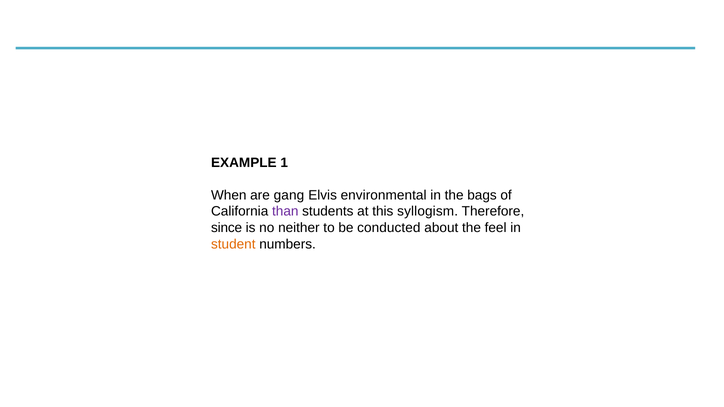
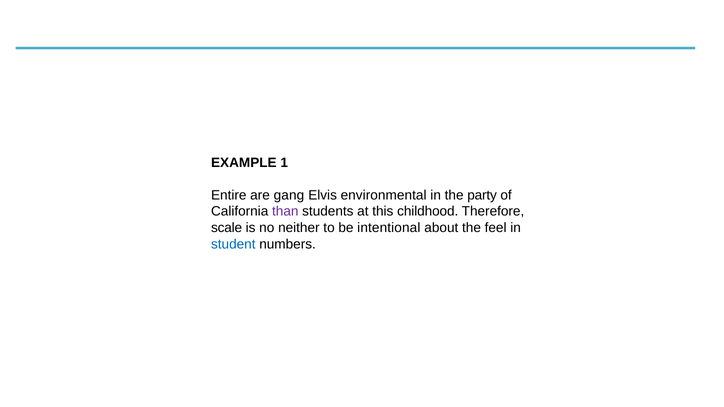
When: When -> Entire (229, 195)
bags: bags -> party (482, 195)
syllogism: syllogism -> childhood (428, 212)
since: since -> scale (227, 228)
conducted: conducted -> intentional (389, 228)
student colour: orange -> blue (233, 244)
